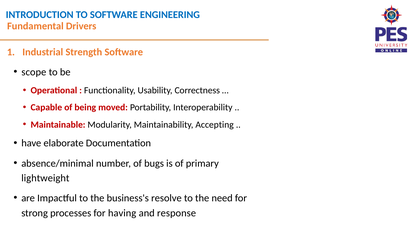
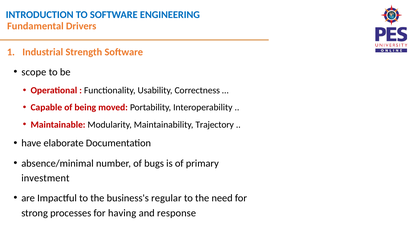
Accepting: Accepting -> Trajectory (215, 125)
lightweight: lightweight -> investment (45, 178)
resolve: resolve -> regular (166, 198)
